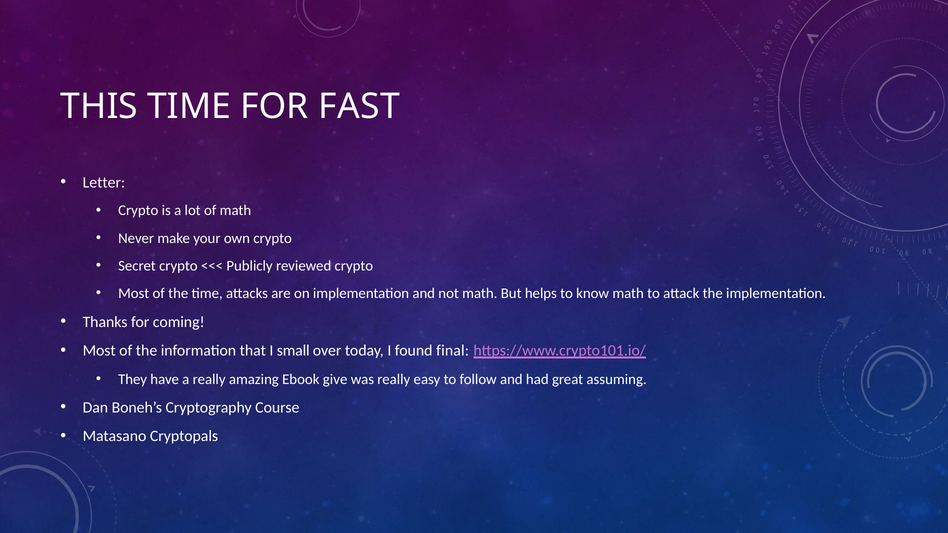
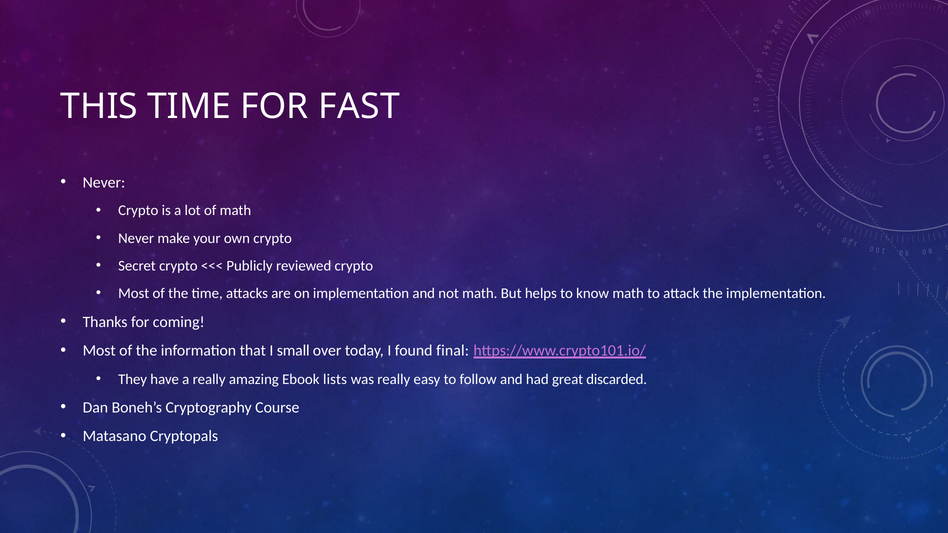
Letter: Letter -> Never (104, 183)
give: give -> lists (335, 379)
assuming: assuming -> discarded (617, 379)
